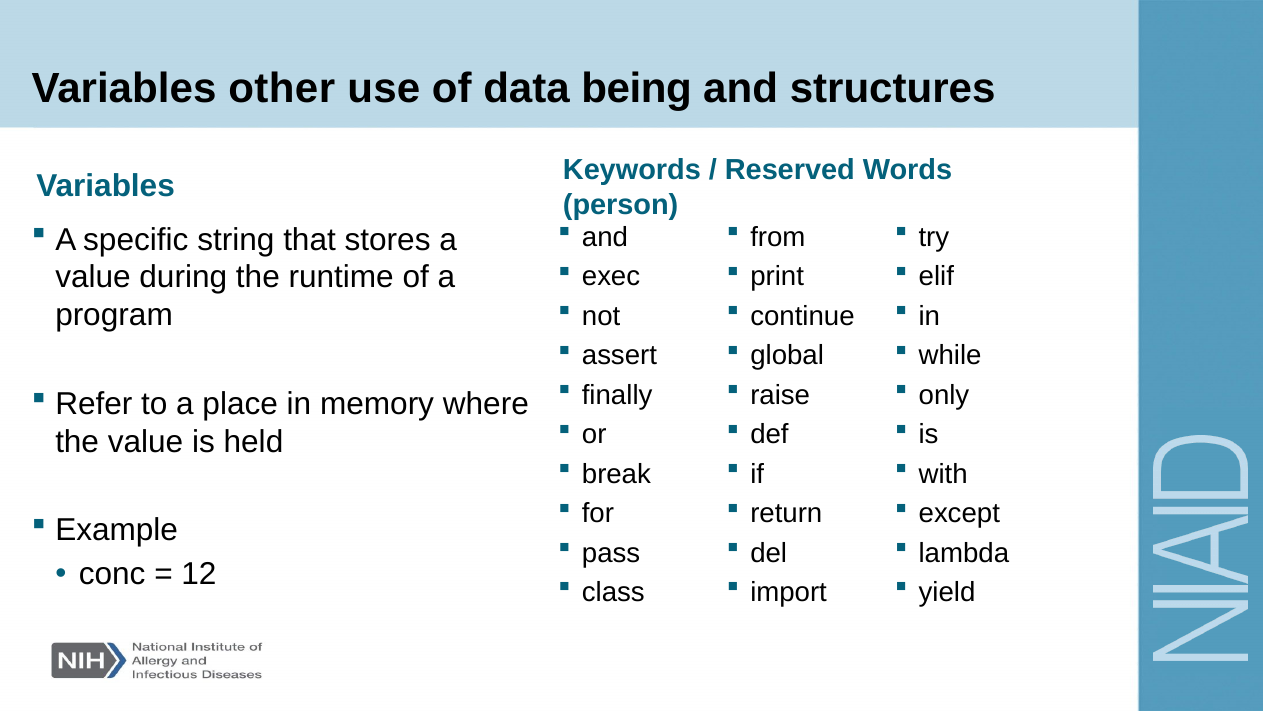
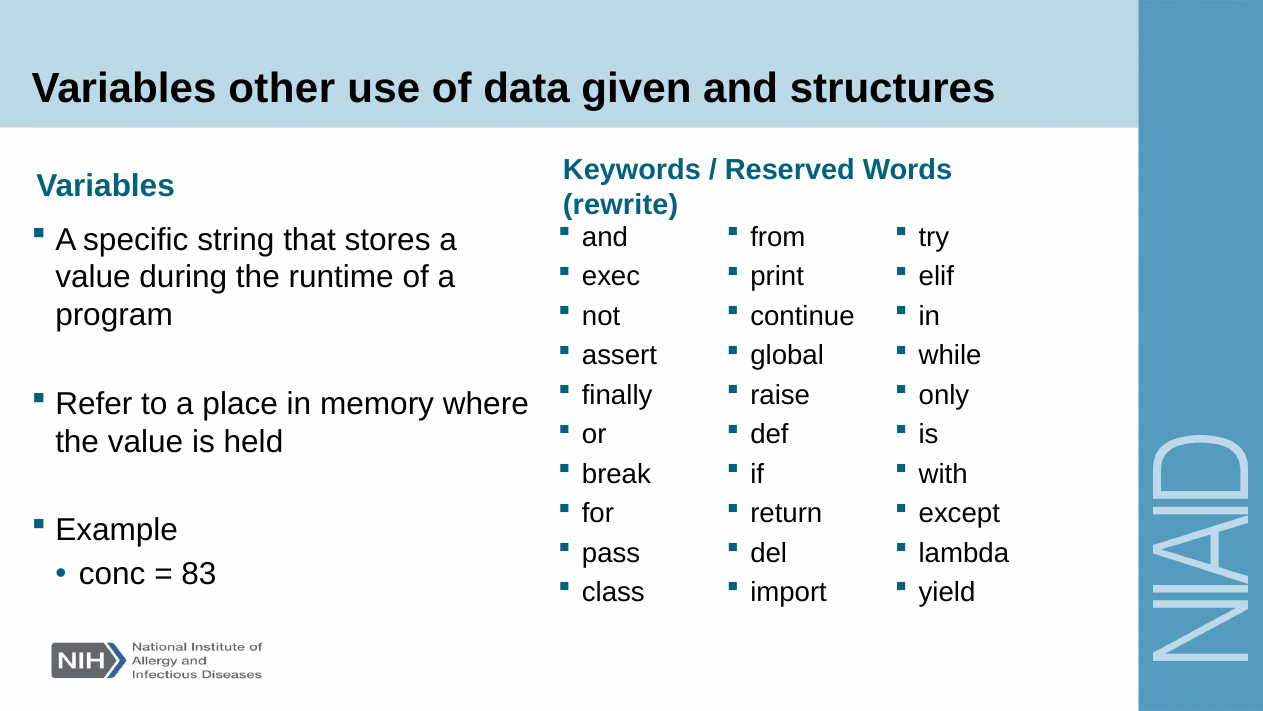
being: being -> given (636, 88)
person: person -> rewrite (621, 205)
12: 12 -> 83 (199, 574)
